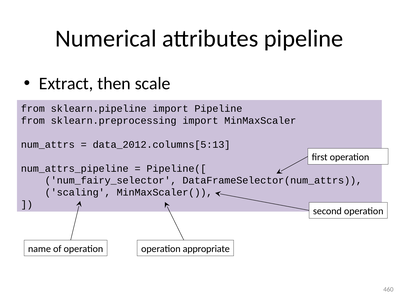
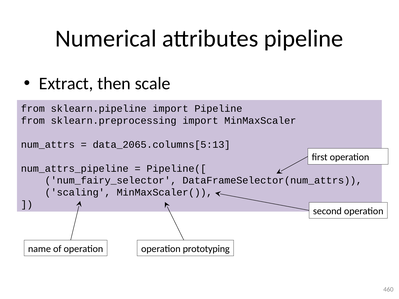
data_2012.columns[5:13: data_2012.columns[5:13 -> data_2065.columns[5:13 (162, 145)
appropriate: appropriate -> prototyping (206, 249)
